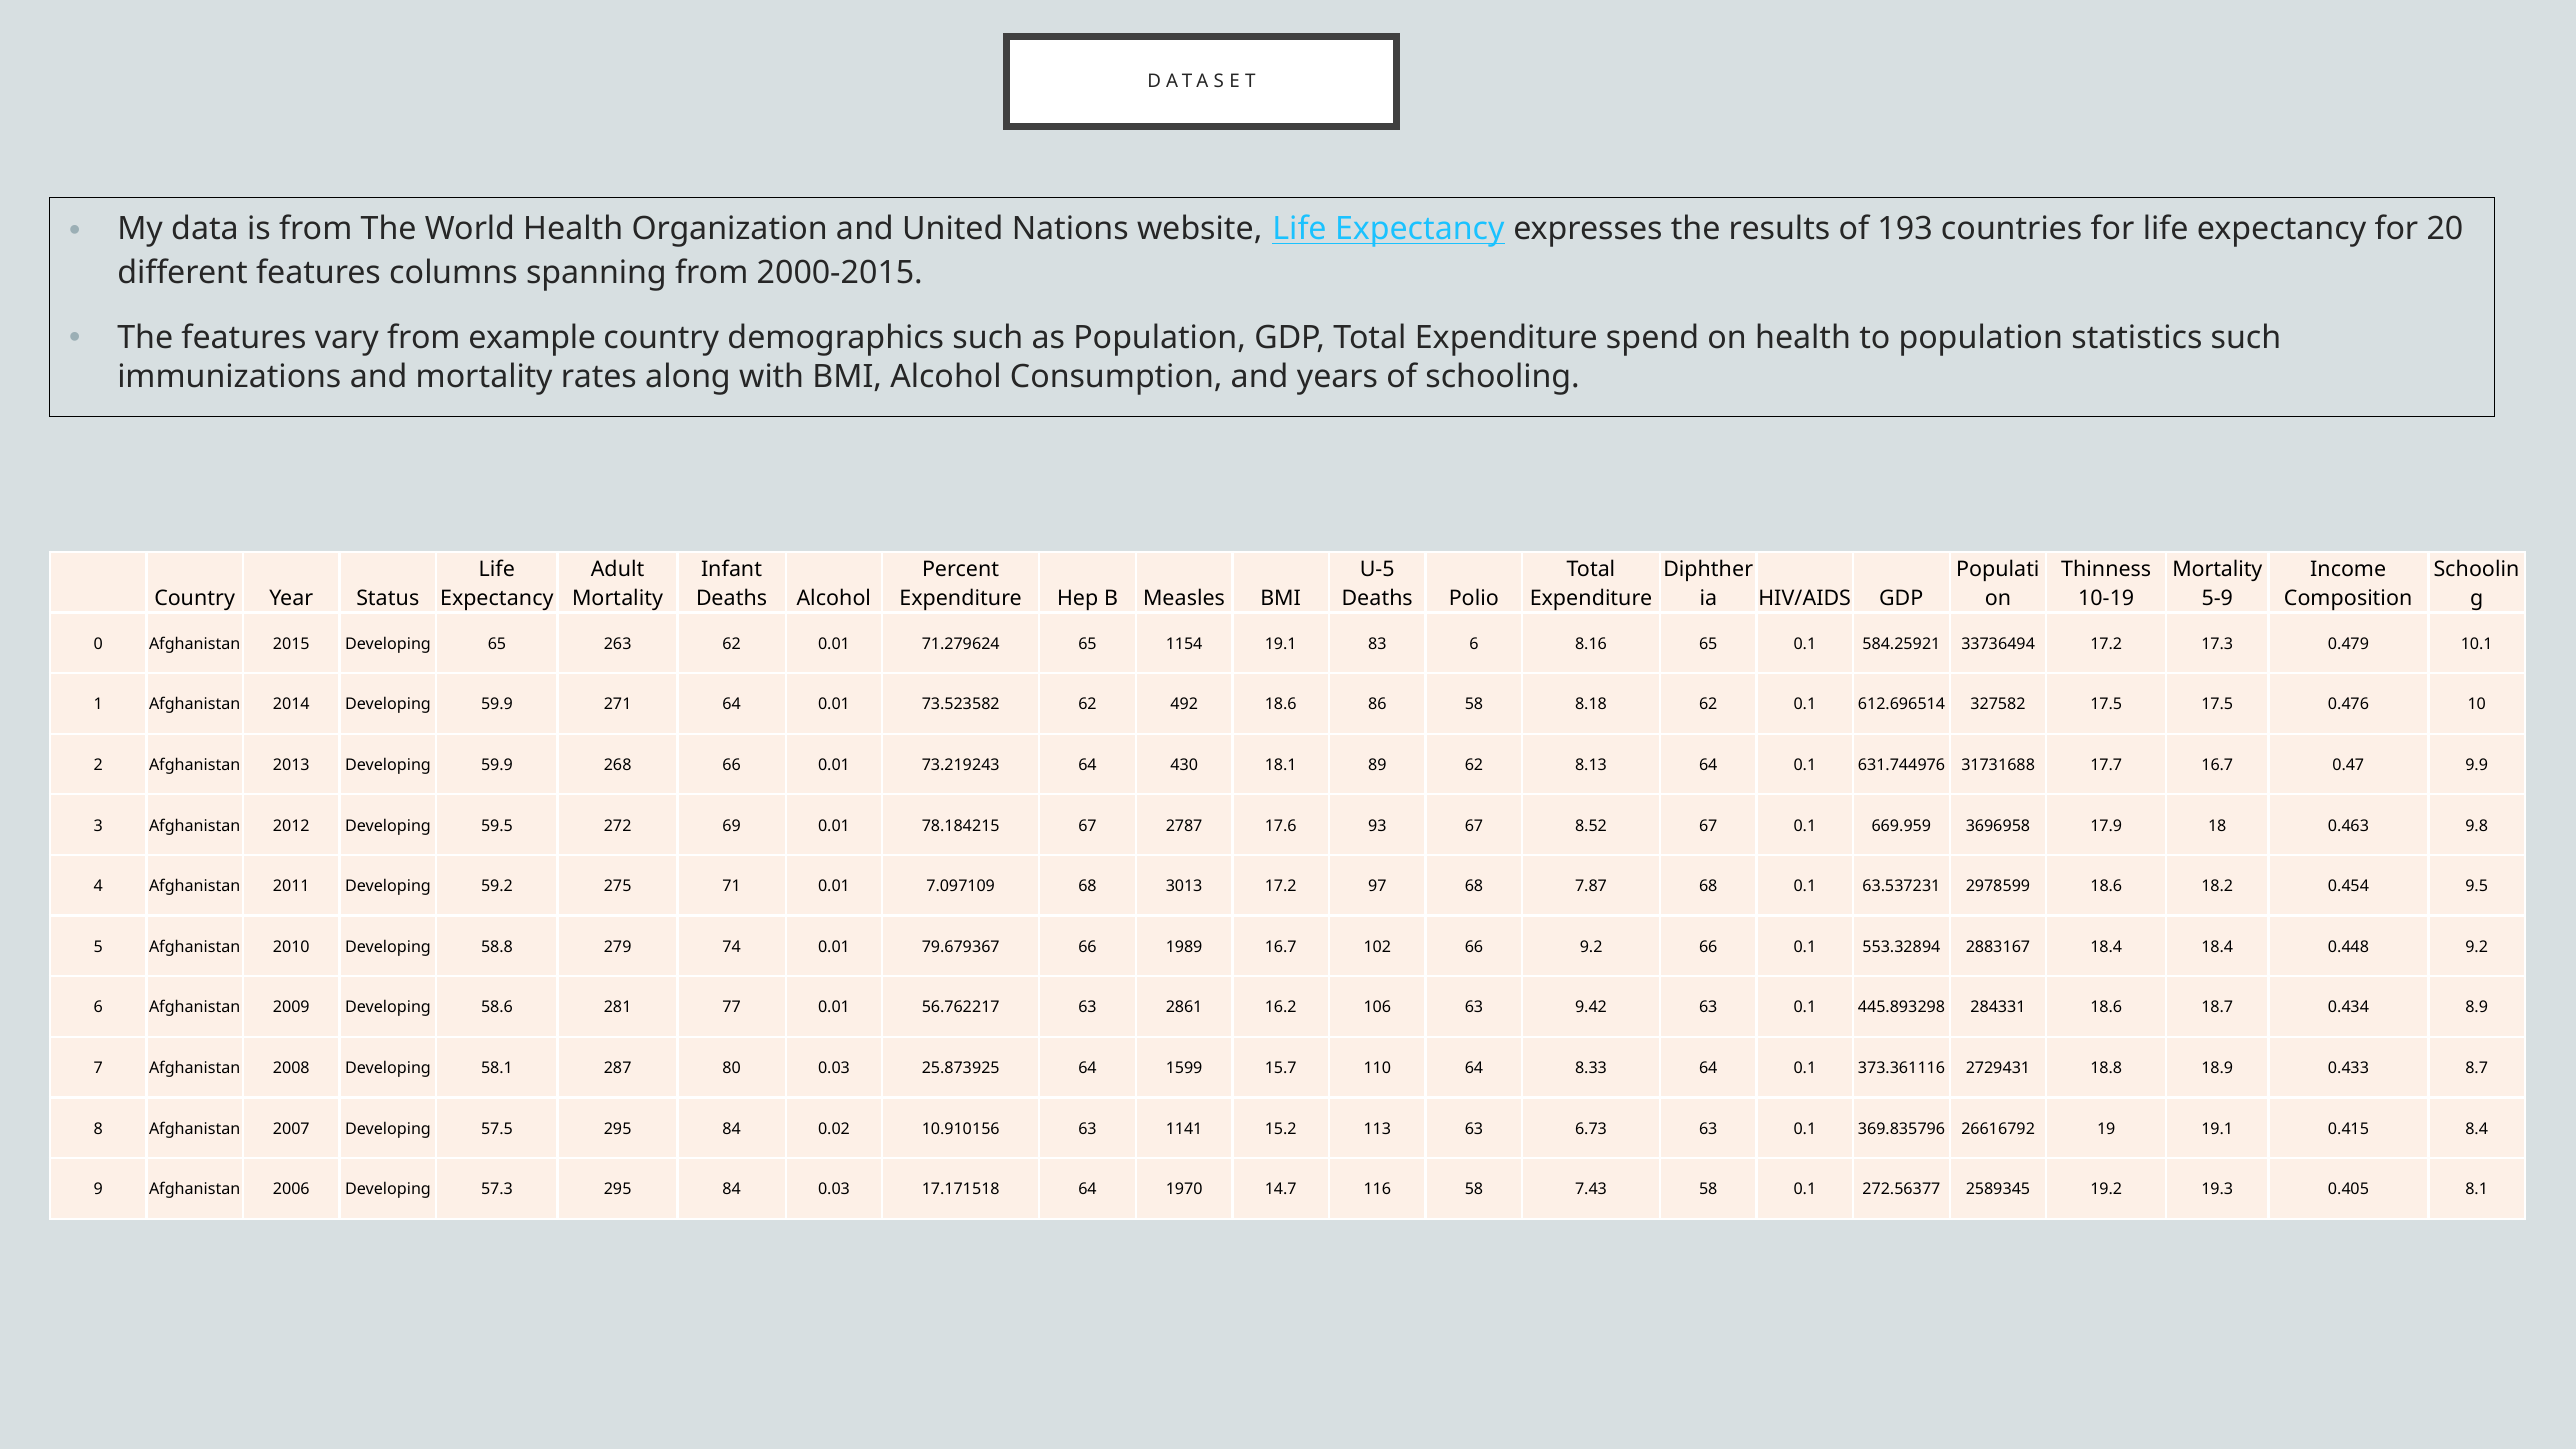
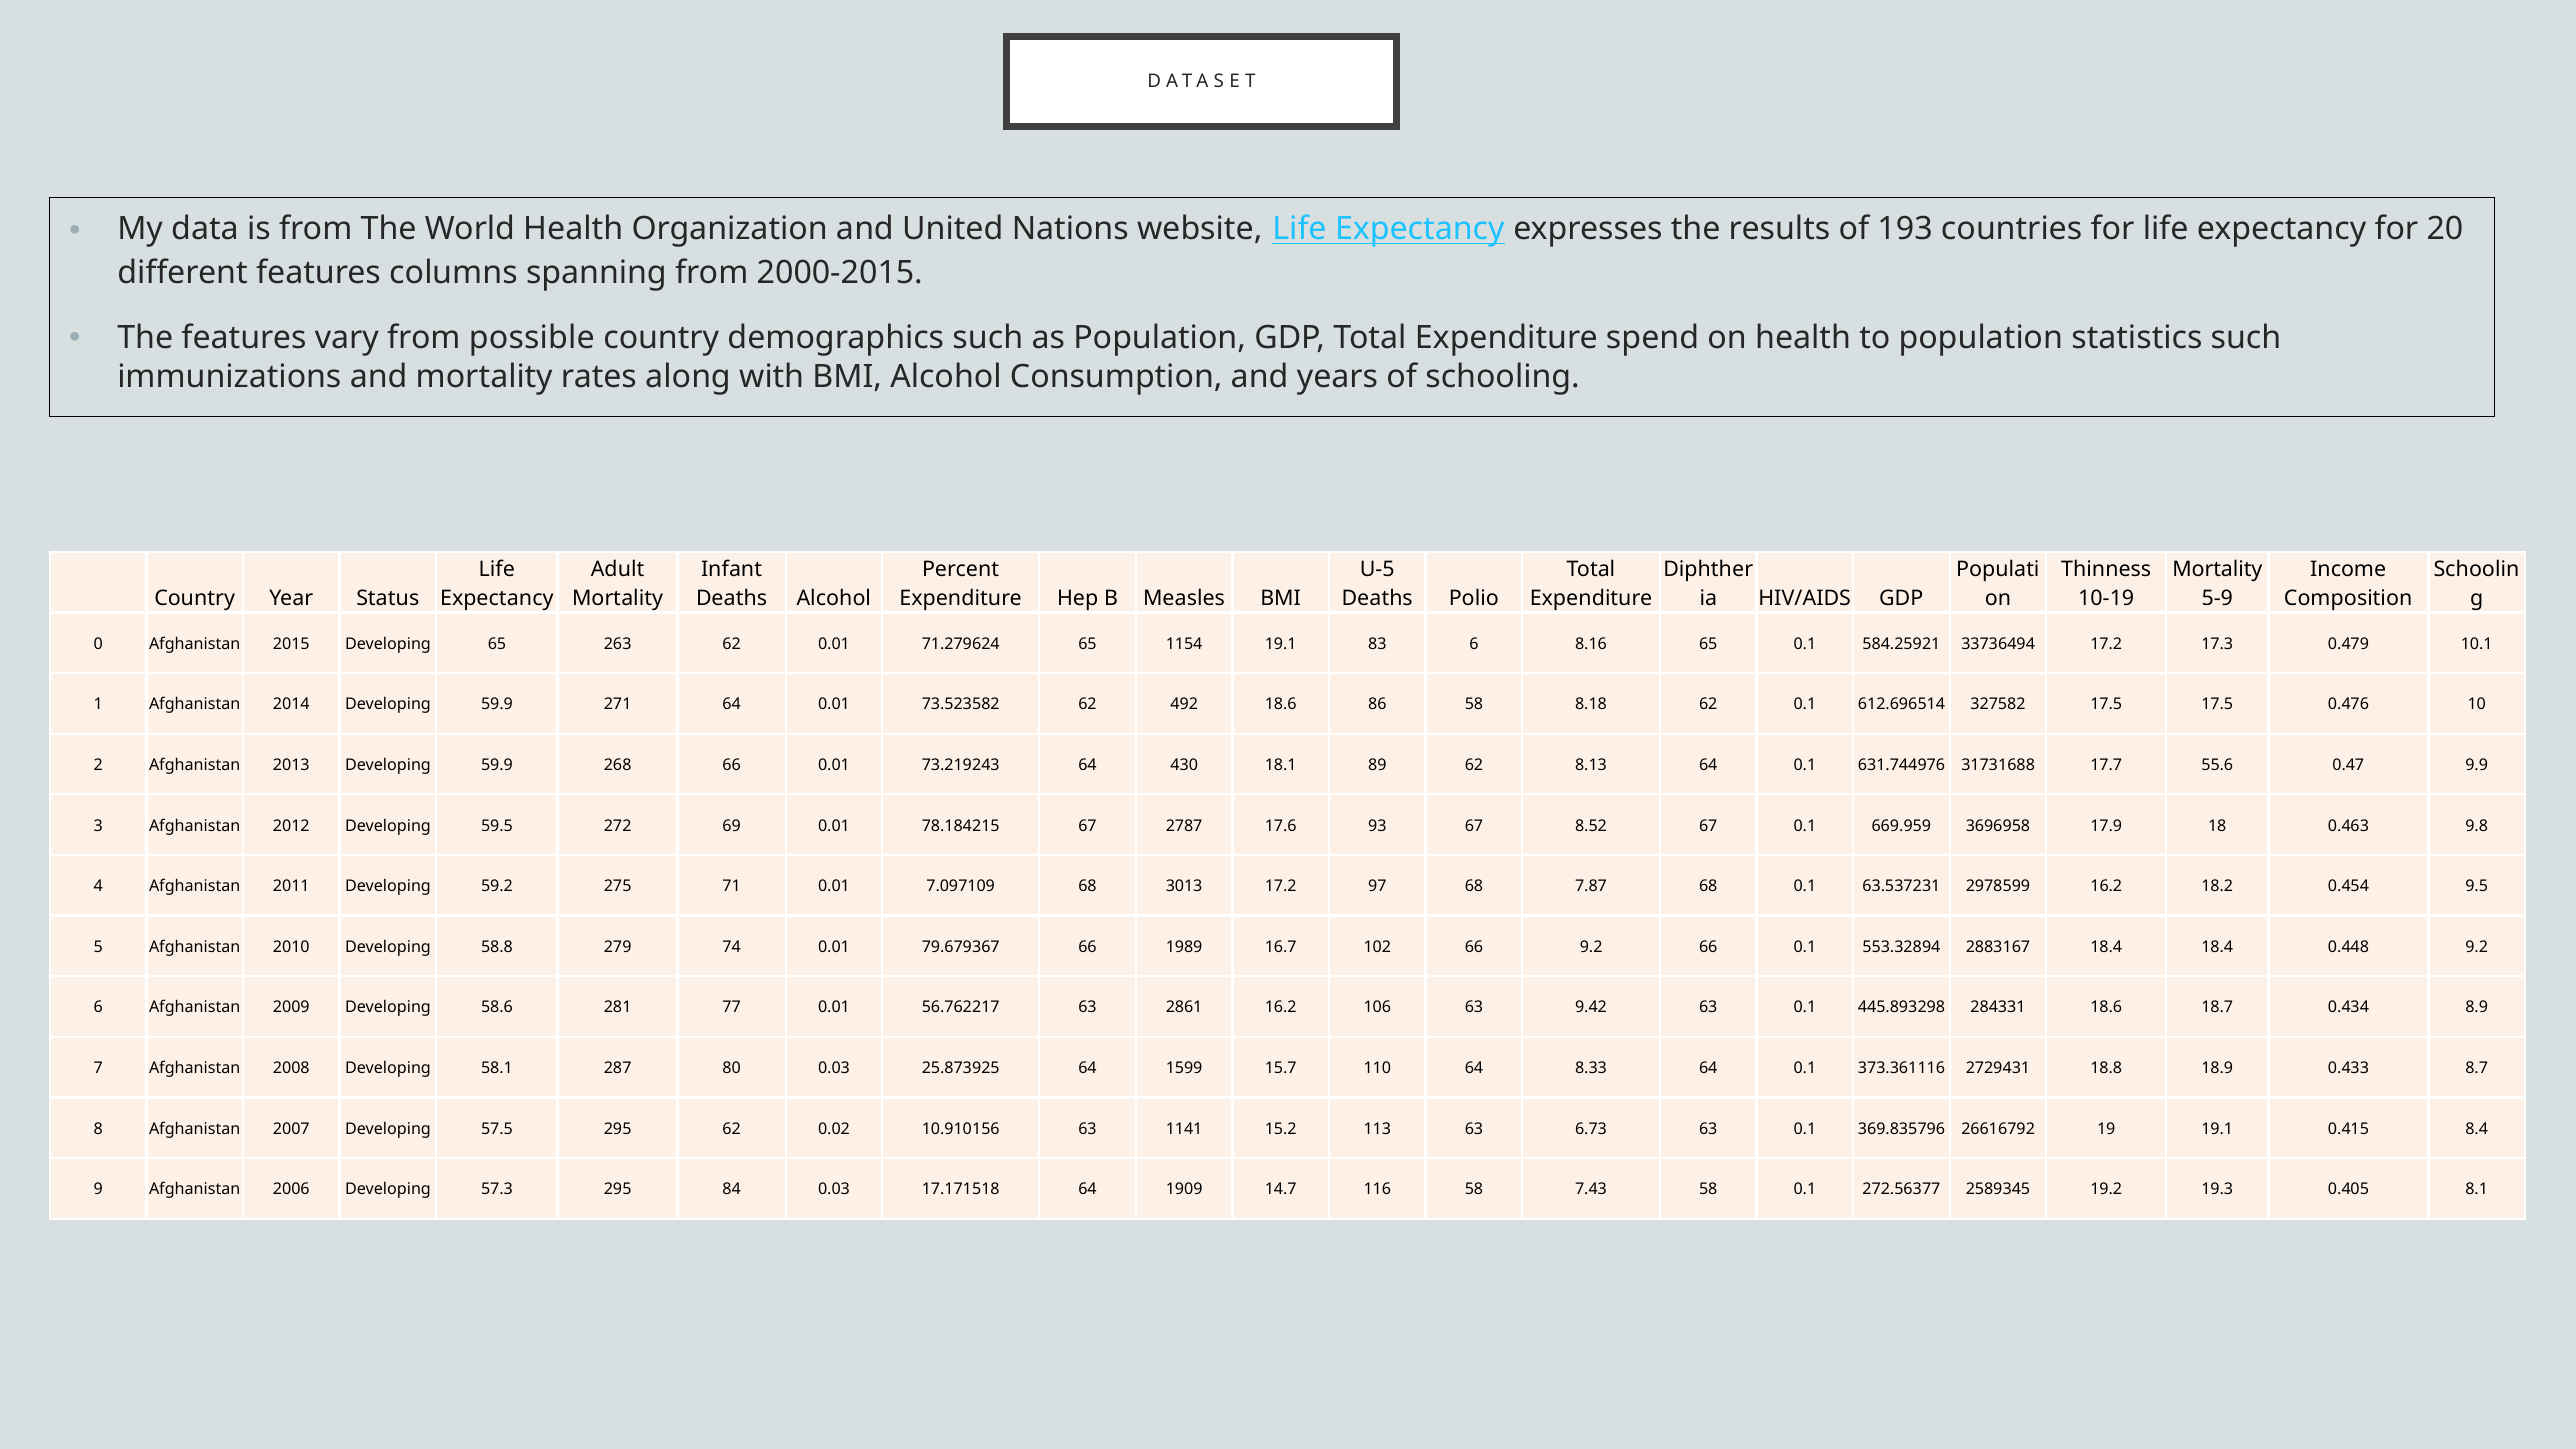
example: example -> possible (532, 338)
17.7 16.7: 16.7 -> 55.6 (2217, 765)
2978599 18.6: 18.6 -> 16.2 (2106, 886)
57.5 295 84: 84 -> 62 (732, 1129)
1970: 1970 -> 1909 (1184, 1189)
